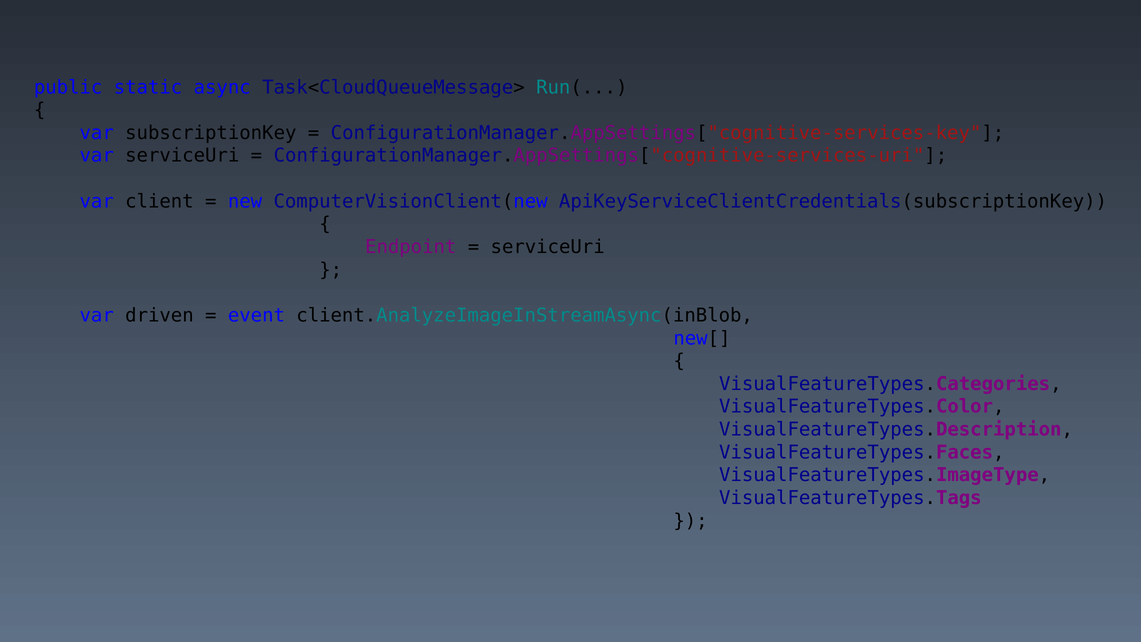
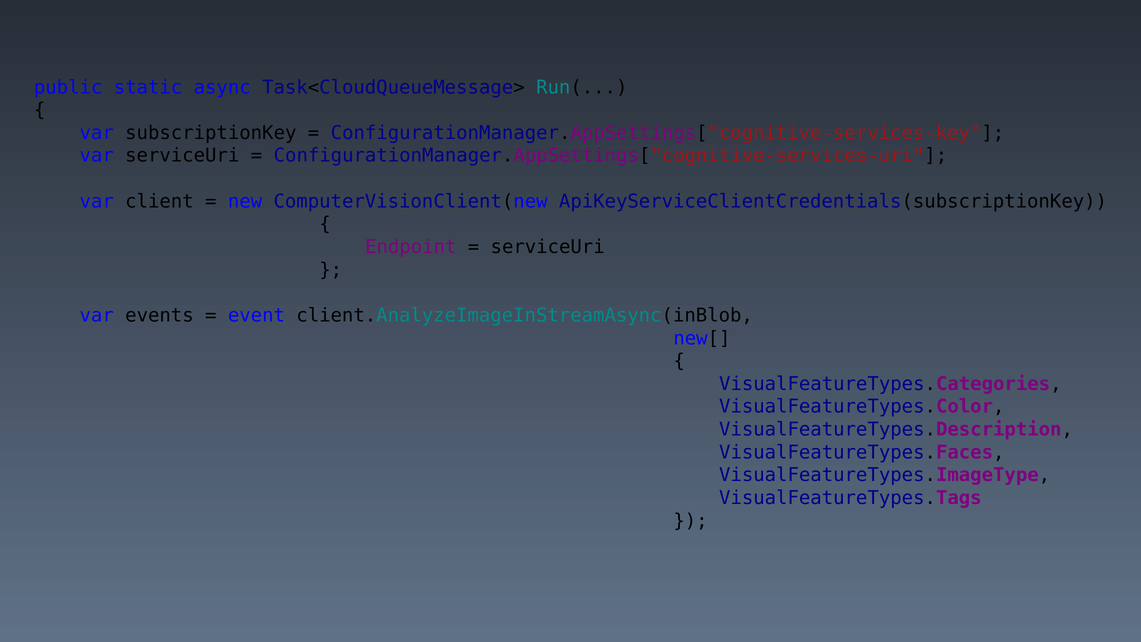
driven: driven -> events (159, 315)
